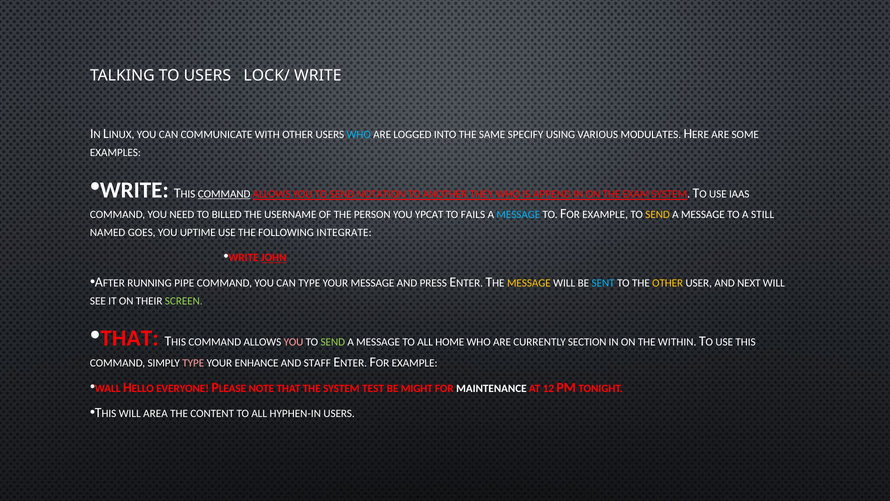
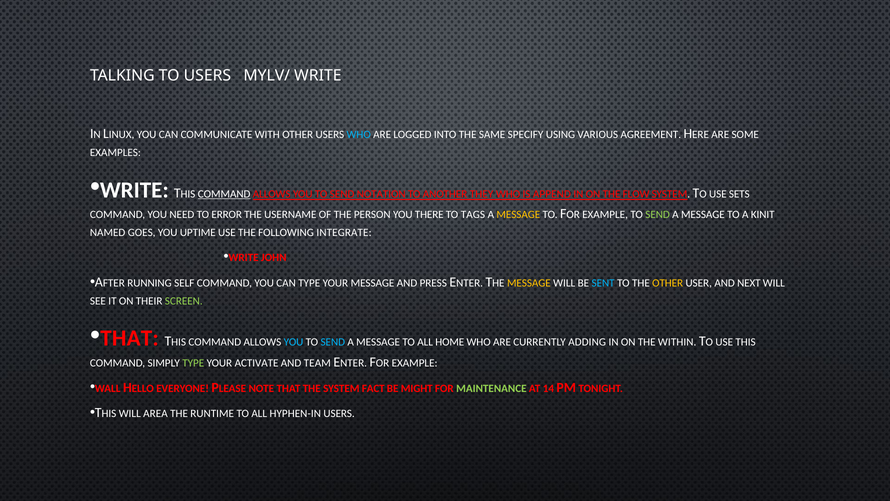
LOCK/: LOCK/ -> MYLV/ (267, 76)
MODULATES: MODULATES -> AGREEMENT (651, 135)
EXAM: EXAM -> FLOW (636, 194)
IAAS: IAAS -> SETS (739, 194)
BILLED: BILLED -> ERROR (227, 215)
YPCAT: YPCAT -> THERE (429, 215)
FAILS: FAILS -> TAGS (473, 215)
MESSAGE colour: light blue -> yellow (518, 215)
SEND colour: yellow -> light green (658, 215)
STILL: STILL -> KINIT (763, 215)
JOHN underline: present -> none (274, 258)
PIPE: PIPE -> SELF (184, 283)
YOU colour: pink -> light blue (294, 342)
SEND colour: light green -> light blue (333, 342)
SECTION: SECTION -> ADDING (587, 342)
TYPE colour: pink -> light green (193, 363)
ENHANCE: ENHANCE -> ACTIVATE (257, 363)
STAFF: STAFF -> TEAM (317, 363)
TEST: TEST -> FACT (373, 388)
MAINTENANCE colour: white -> light green (491, 388)
12: 12 -> 14 (548, 388)
CONTENT: CONTENT -> RUNTIME (212, 413)
